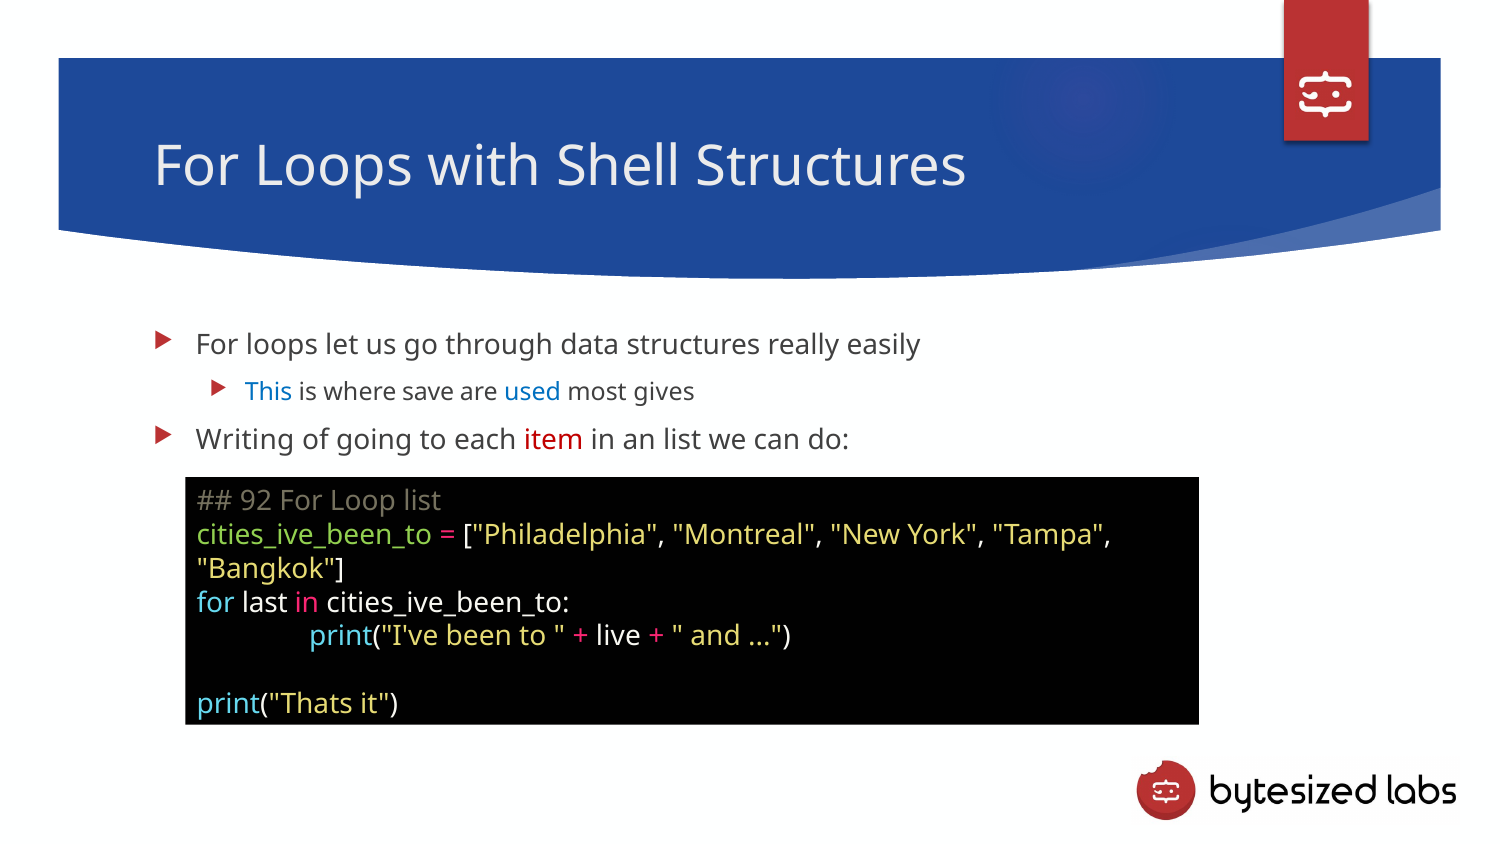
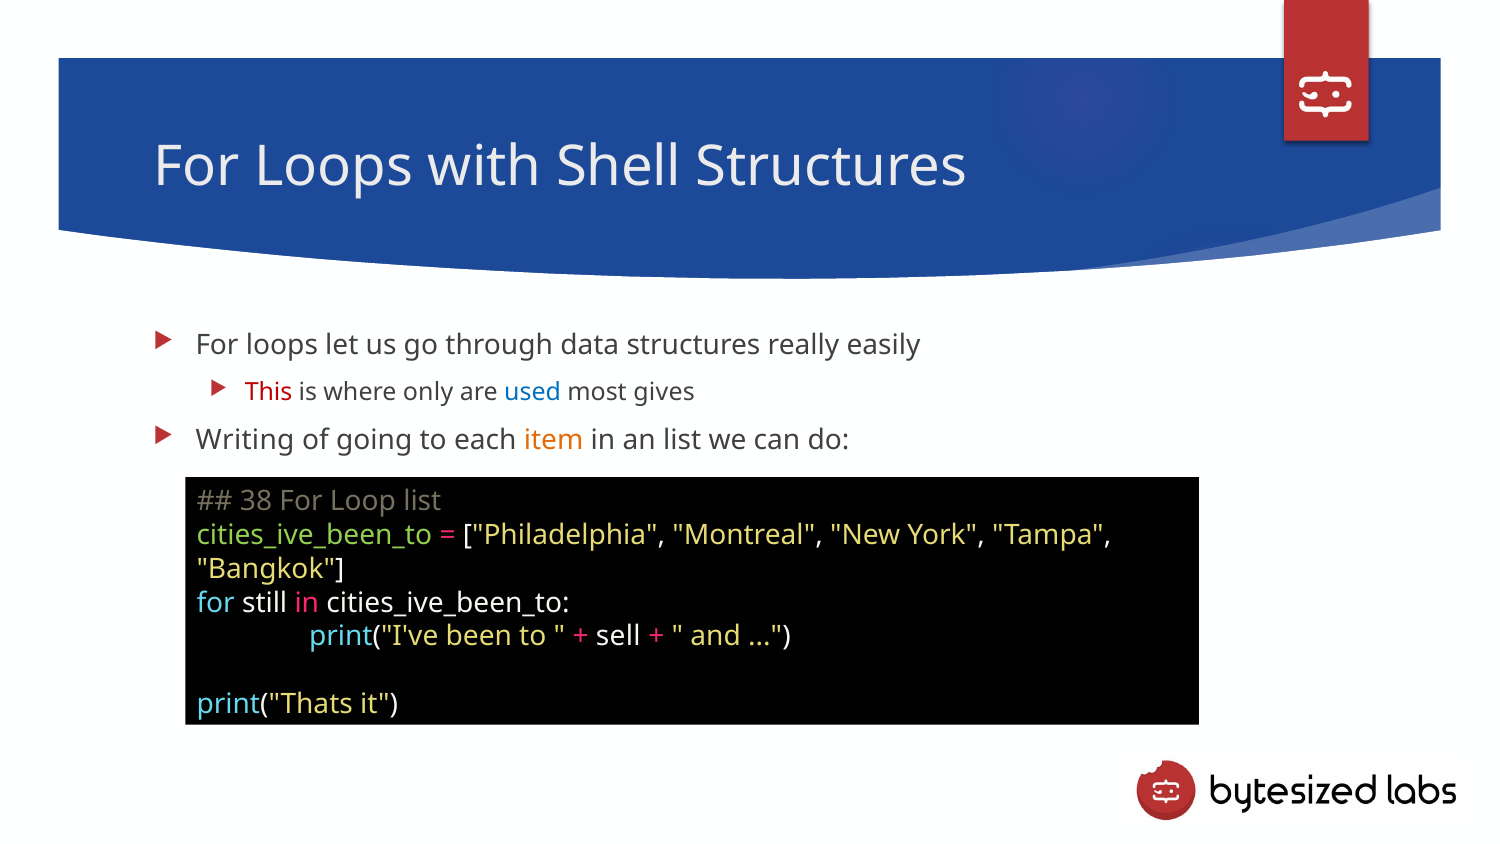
This colour: blue -> red (269, 392)
save: save -> only (428, 392)
item colour: red -> orange (554, 440)
92: 92 -> 38 (256, 501)
last: last -> still (265, 603)
live: live -> sell (618, 636)
